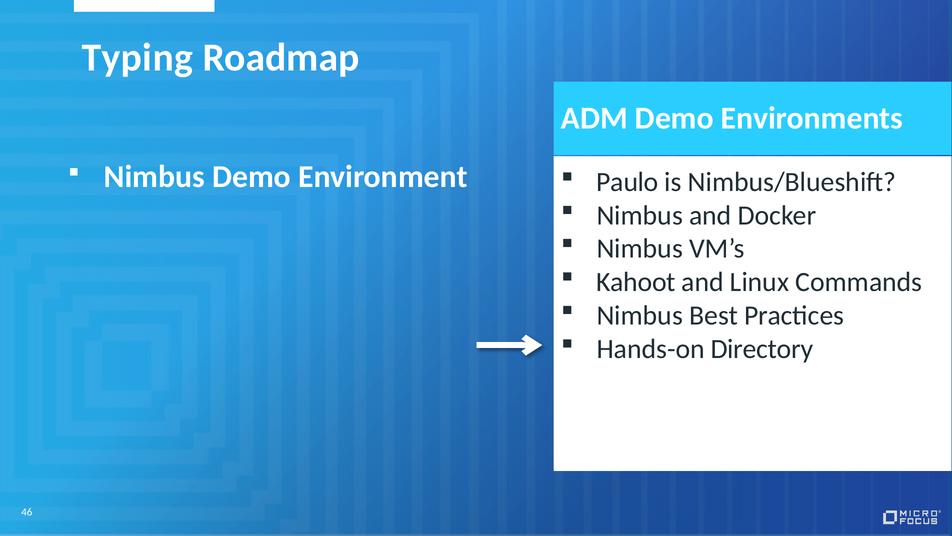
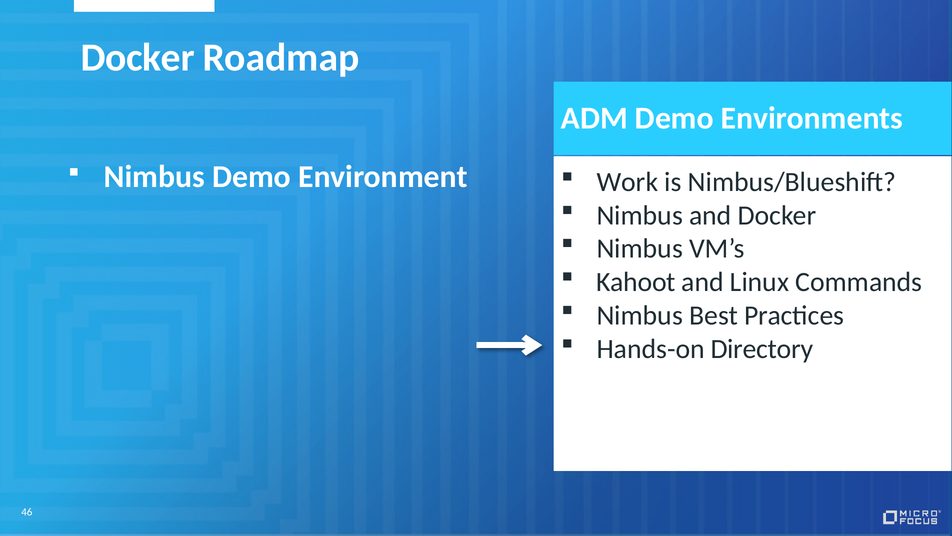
Typing: Typing -> Docker (138, 58)
Paulo: Paulo -> Work (627, 182)
